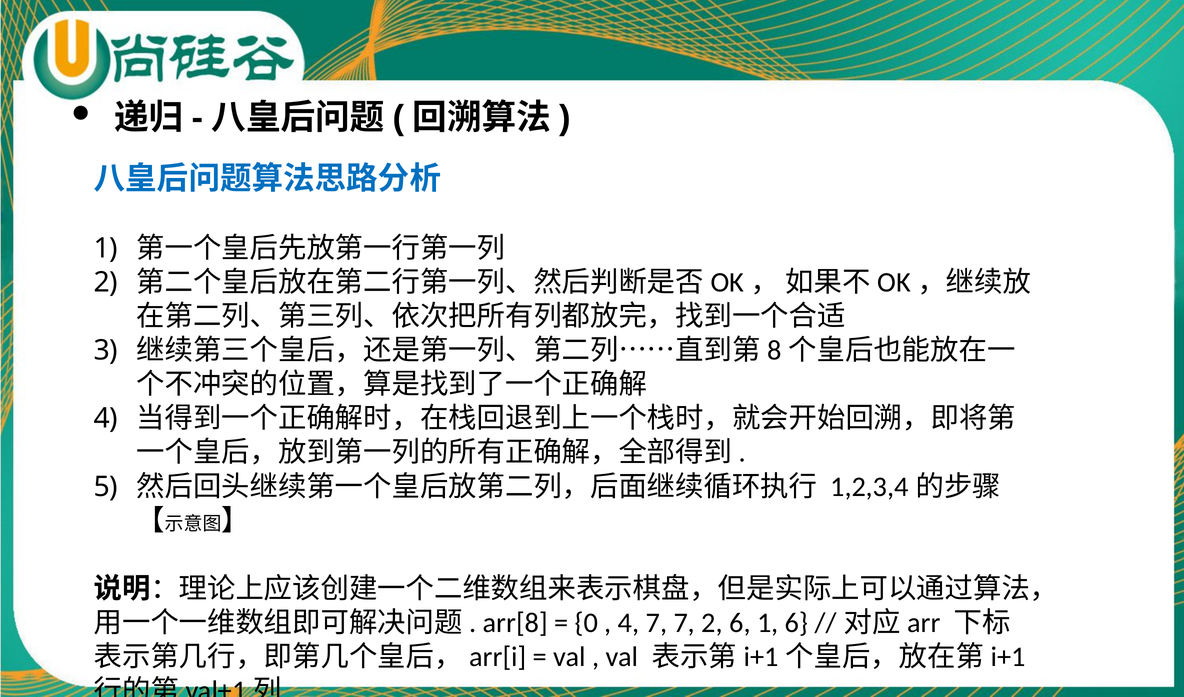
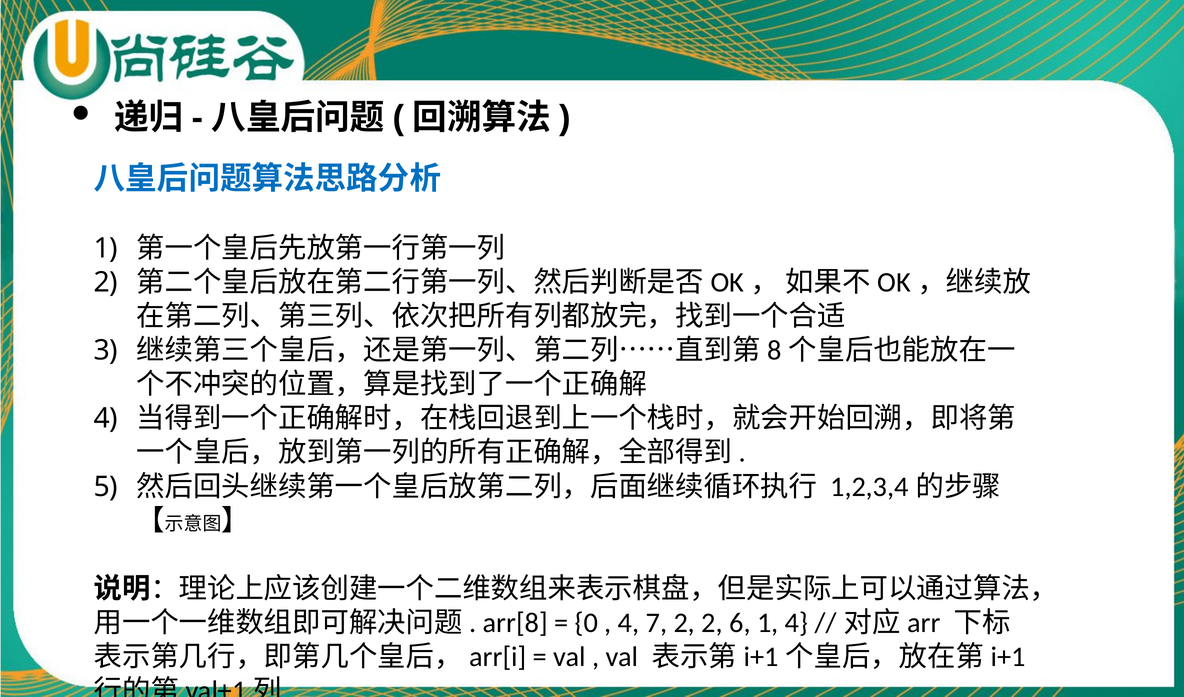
7 7: 7 -> 2 (684, 623)
1 6: 6 -> 4 (797, 623)
